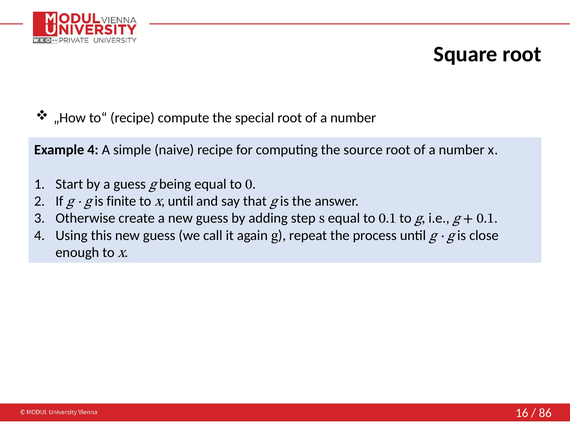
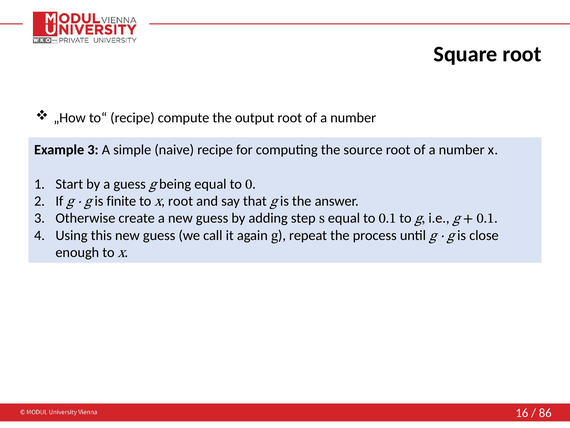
special: special -> output (255, 118)
Example 4: 4 -> 3 (93, 150)
until: until -> root (181, 201)
